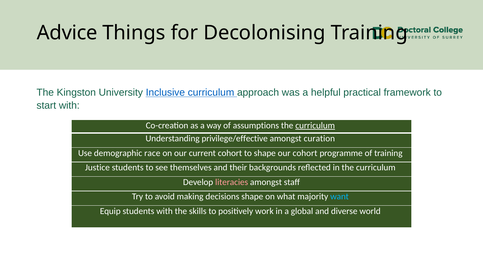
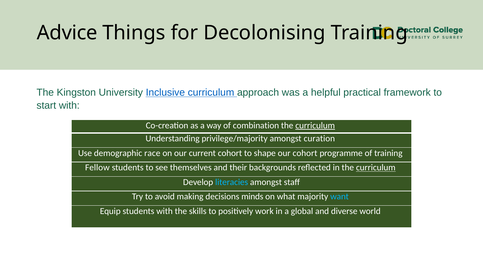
assumptions: assumptions -> combination (256, 125)
privilege/effective: privilege/effective -> privilege/majority (235, 138)
Justice: Justice -> Fellow (97, 167)
curriculum underline: none -> present (376, 167)
literacies colour: pink -> light blue (232, 182)
decisions shape: shape -> minds (252, 196)
